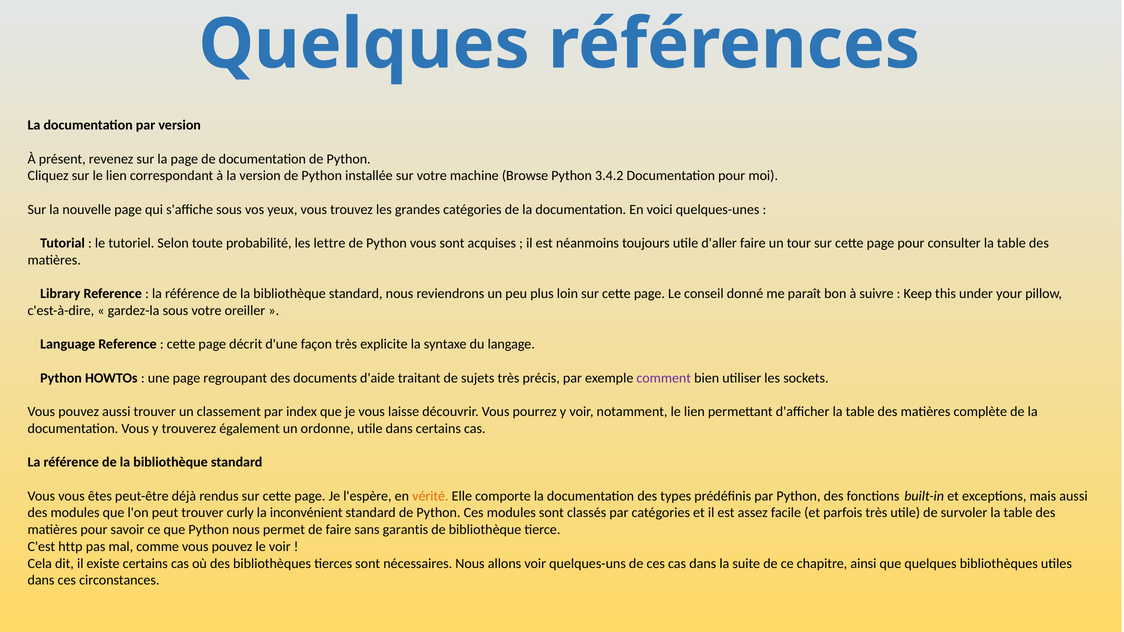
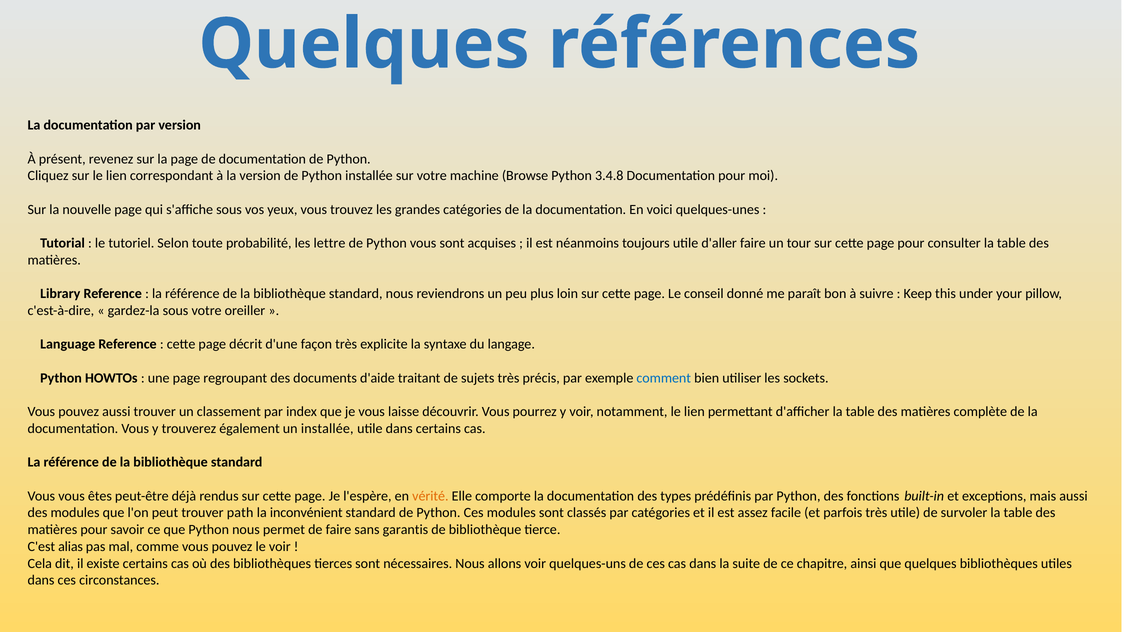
3.4.2: 3.4.2 -> 3.4.8 (609, 176)
comment colour: purple -> blue (664, 378)
un ordonne: ordonne -> installée (327, 429)
curly: curly -> path (240, 513)
http: http -> alias (71, 547)
